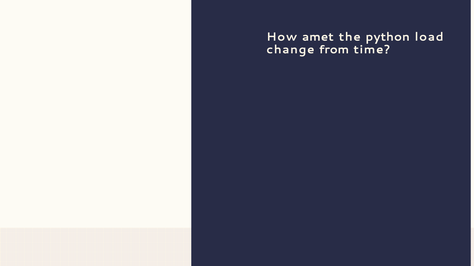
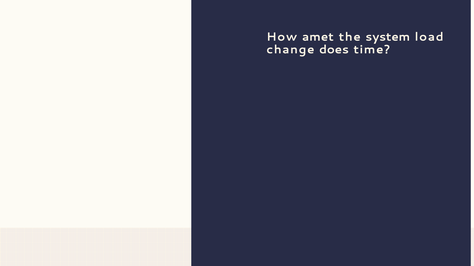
python: python -> system (388, 37)
from: from -> does (334, 50)
